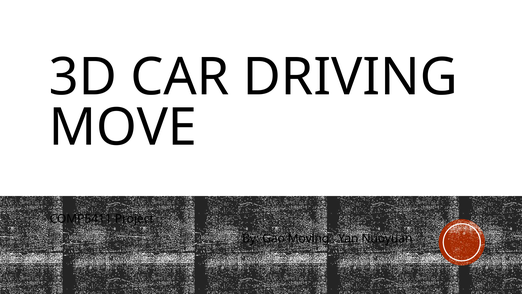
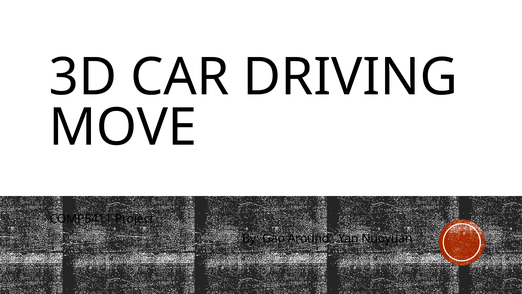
Moving: Moving -> Around (308, 238)
